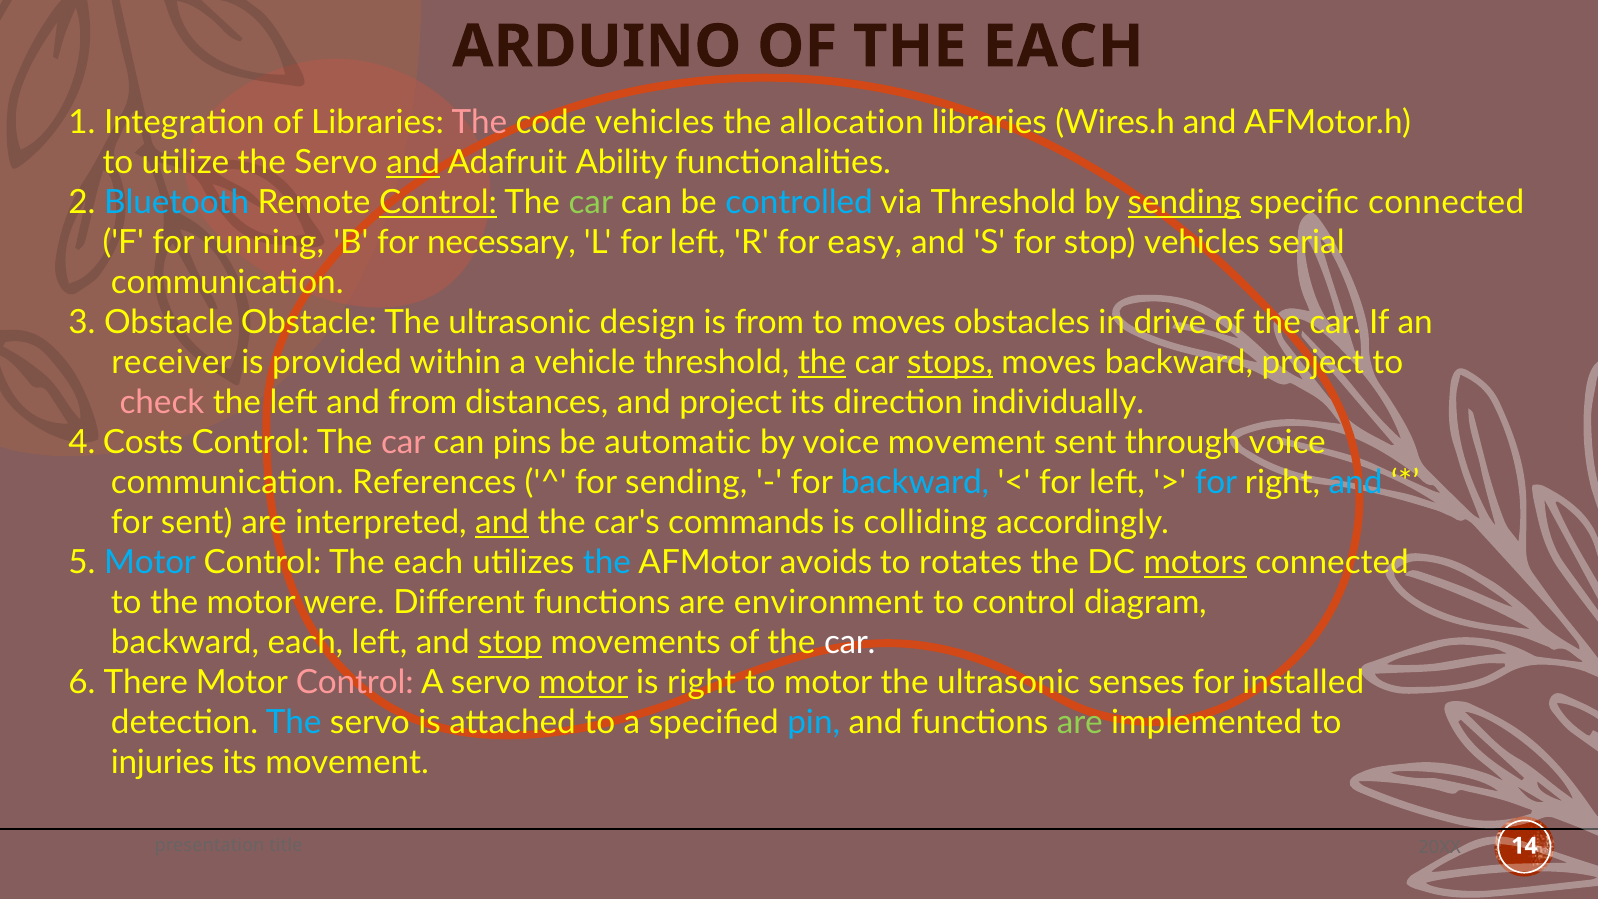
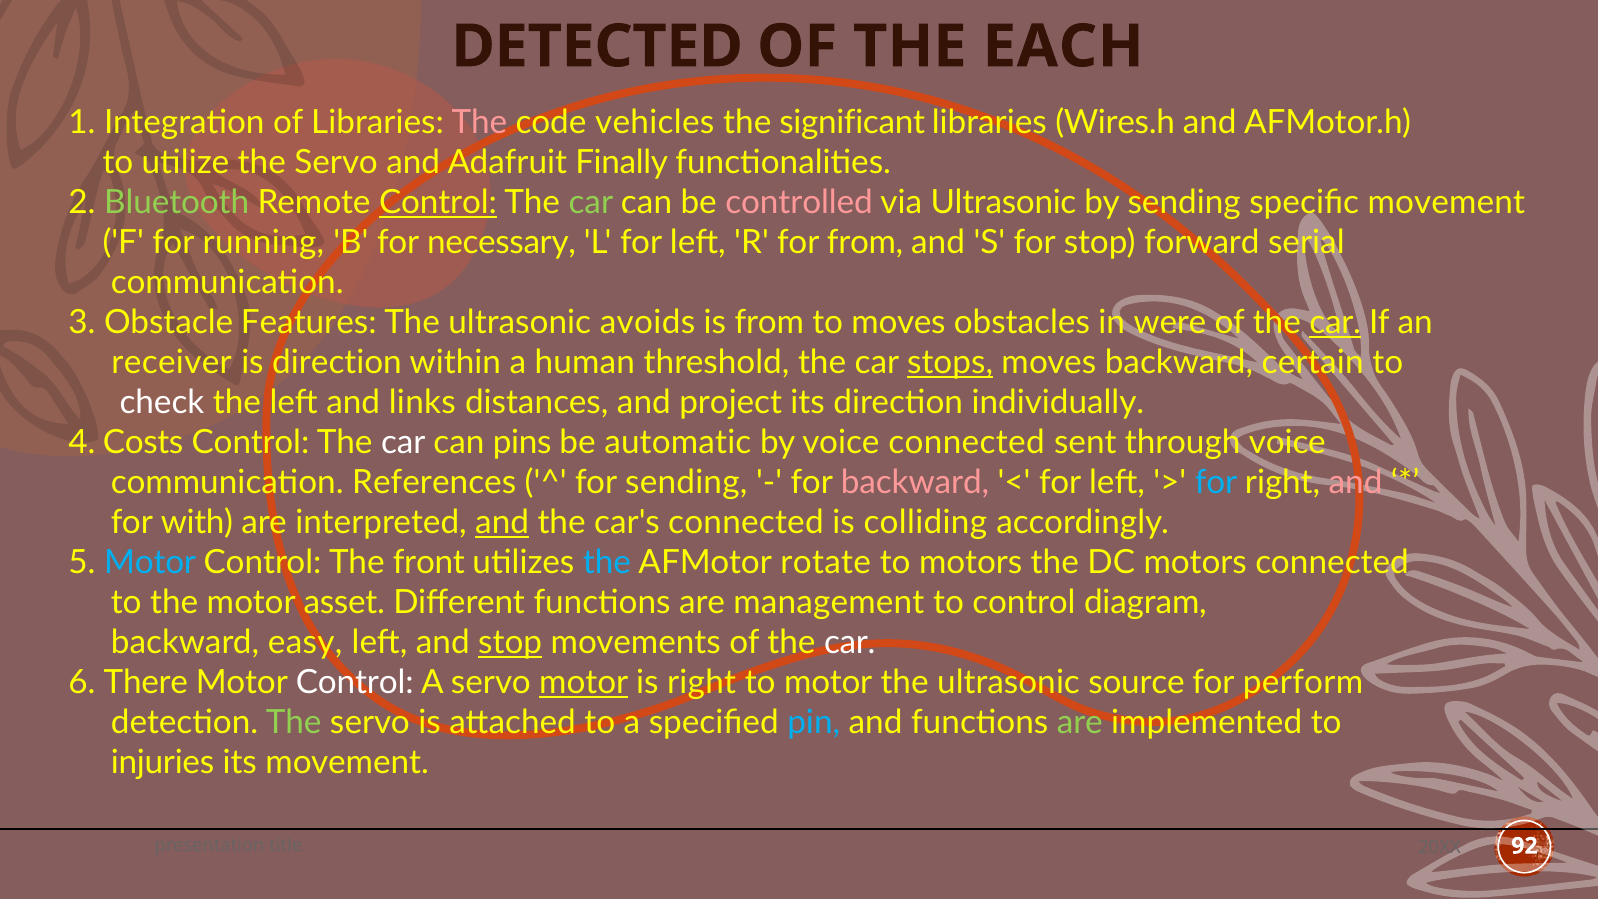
ARDUINO: ARDUINO -> DETECTED (597, 47)
allocation: allocation -> significant (852, 122)
and underline: present -> none (413, 162)
Ability: Ability -> Finally (622, 162)
Bluetooth colour: light blue -> light green (177, 202)
controlled colour: light blue -> pink (799, 202)
via Threshold: Threshold -> Ultrasonic (1003, 202)
sending underline: present -> none (1184, 202)
specific connected: connected -> movement (1446, 202)
for easy: easy -> from (865, 242)
stop vehicles: vehicles -> forward (1202, 242)
Obstacle Obstacle: Obstacle -> Features (309, 322)
design: design -> avoids (648, 322)
drive: drive -> were (1170, 322)
car underline: none -> present (1335, 322)
is provided: provided -> direction (337, 362)
vehicle: vehicle -> human (585, 362)
the underline: present -> none (822, 362)
backward project: project -> certain (1313, 362)
check colour: pink -> white (162, 402)
and from: from -> links (422, 402)
car colour: pink -> white (403, 442)
voice movement: movement -> connected (967, 442)
backward colour: light blue -> pink (915, 482)
and colour: light blue -> pink (1356, 482)
for sent: sent -> with (197, 522)
car's commands: commands -> connected (746, 522)
Control The each: each -> front (429, 562)
avoids: avoids -> rotate (826, 562)
to rotates: rotates -> motors (971, 562)
motors underline: present -> none (1195, 562)
were: were -> asset (344, 603)
environment: environment -> management (829, 603)
backward each: each -> easy (305, 643)
Control colour: pink -> white (355, 683)
senses: senses -> source (1137, 683)
installed: installed -> perform (1303, 683)
The colour: light blue -> light green (294, 723)
14: 14 -> 92 (1524, 846)
